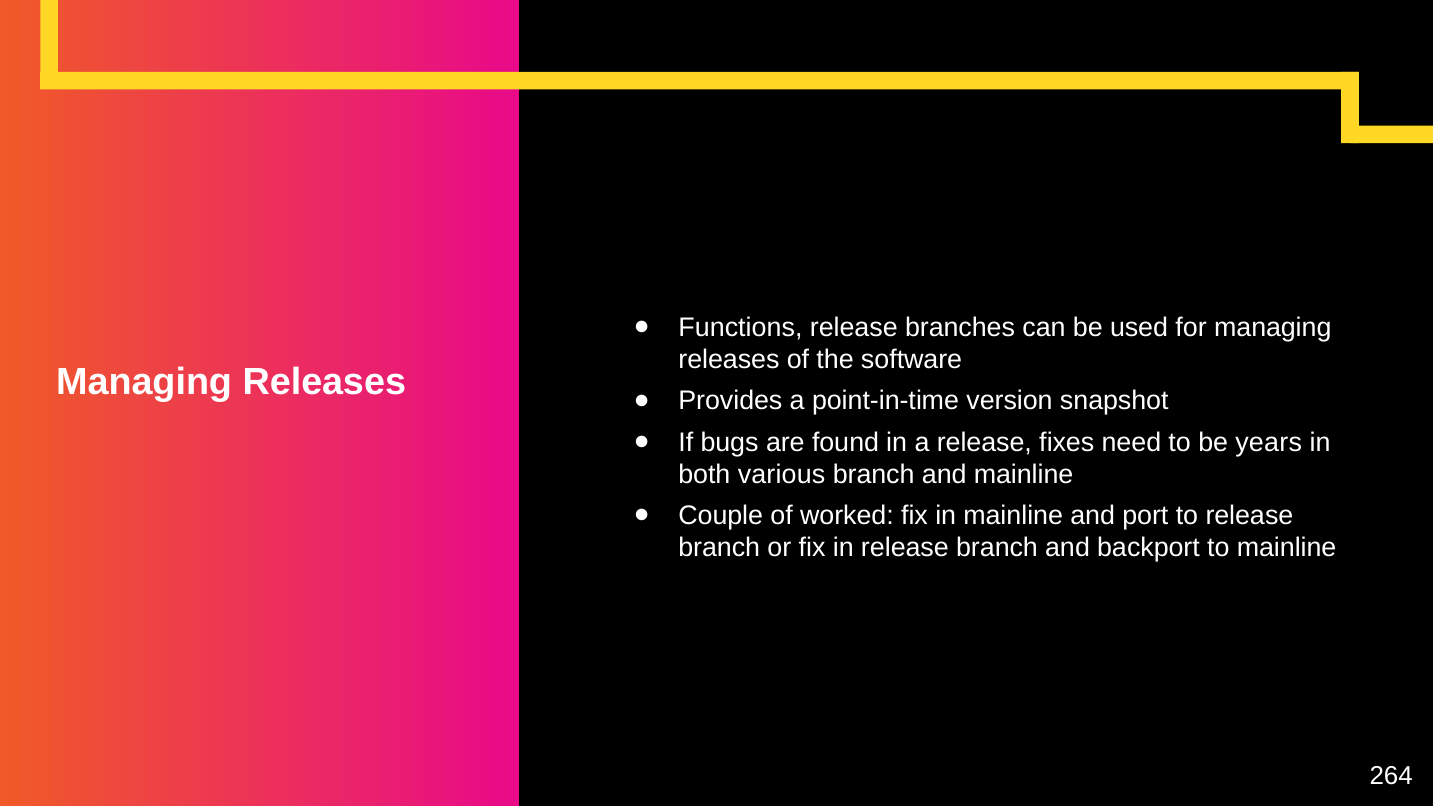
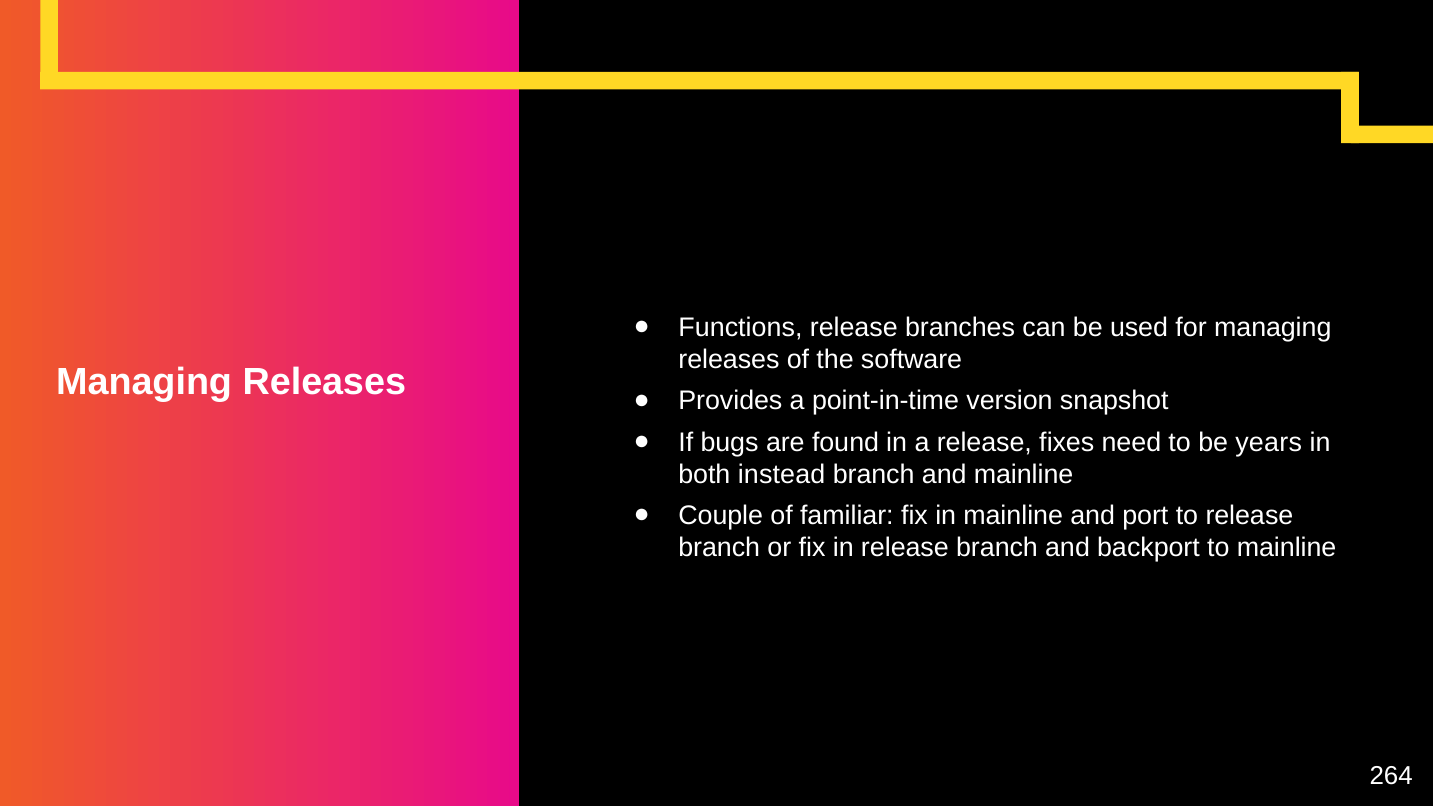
various: various -> instead (782, 475)
worked: worked -> familiar (847, 516)
